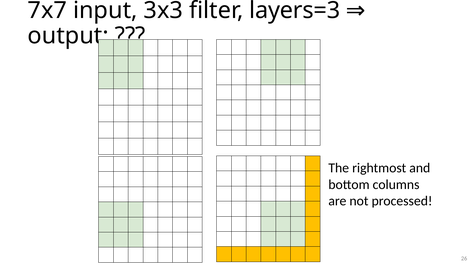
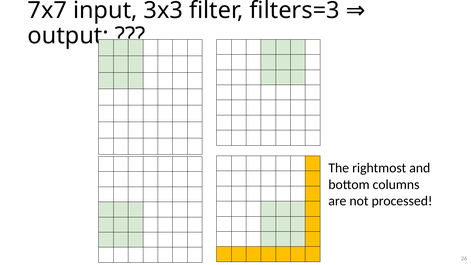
layers=3: layers=3 -> filters=3 (295, 10)
